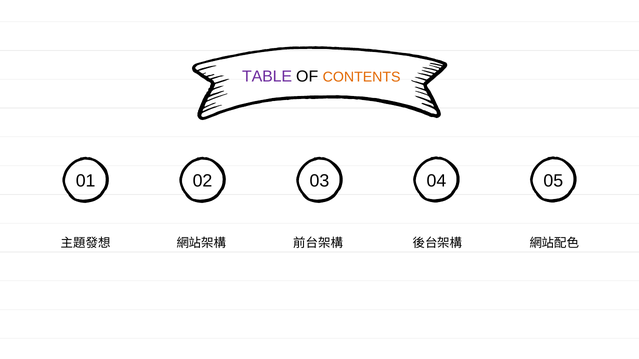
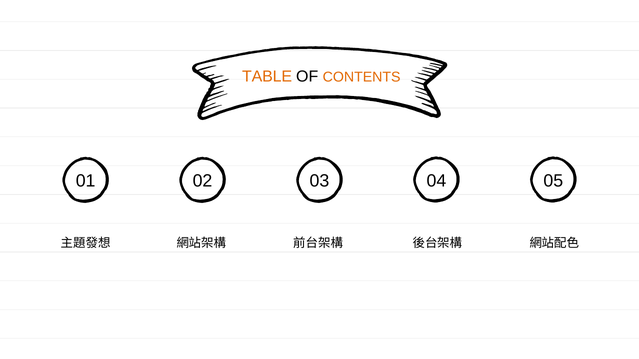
TABLE colour: purple -> orange (267, 76)
